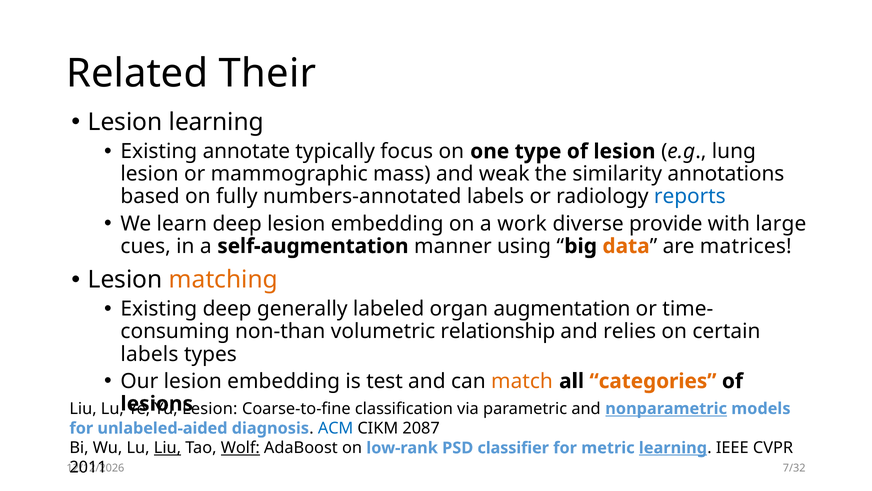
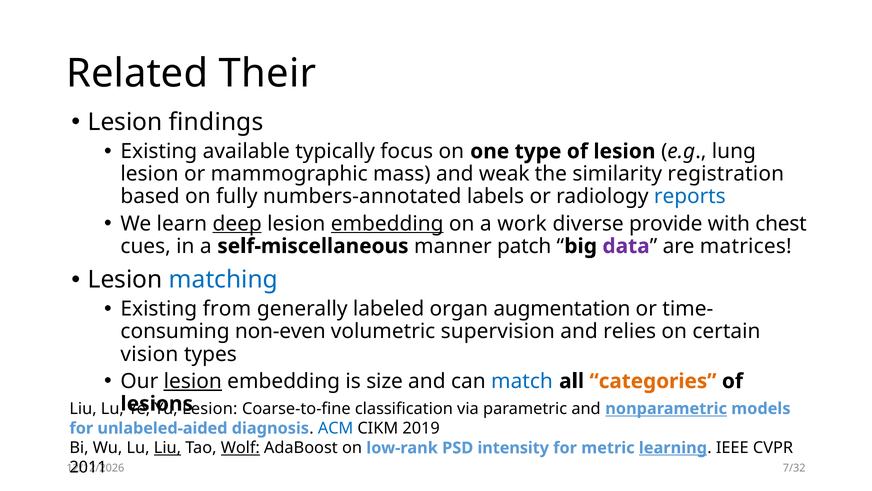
Lesion learning: learning -> findings (216, 122)
annotate: annotate -> available (246, 151)
annotations: annotations -> registration (726, 174)
deep underline: none -> present (237, 223)
embedding underline: none -> present (387, 223)
large: large -> chest (781, 223)
self-augmentation: self-augmentation -> self-miscellaneous (313, 246)
using: using -> patch (524, 246)
data colour: orange -> purple (626, 246)
matching colour: orange -> blue (223, 280)
Existing deep: deep -> from (227, 309)
non-than: non-than -> non-even (280, 331)
relationship: relationship -> supervision (498, 331)
labels: labels -> vision (149, 354)
lesion underline: none -> present (193, 381)
test: test -> size (385, 381)
match colour: orange -> blue (522, 381)
2087: 2087 -> 2019 (421, 428)
classifier: classifier -> intensity (513, 447)
